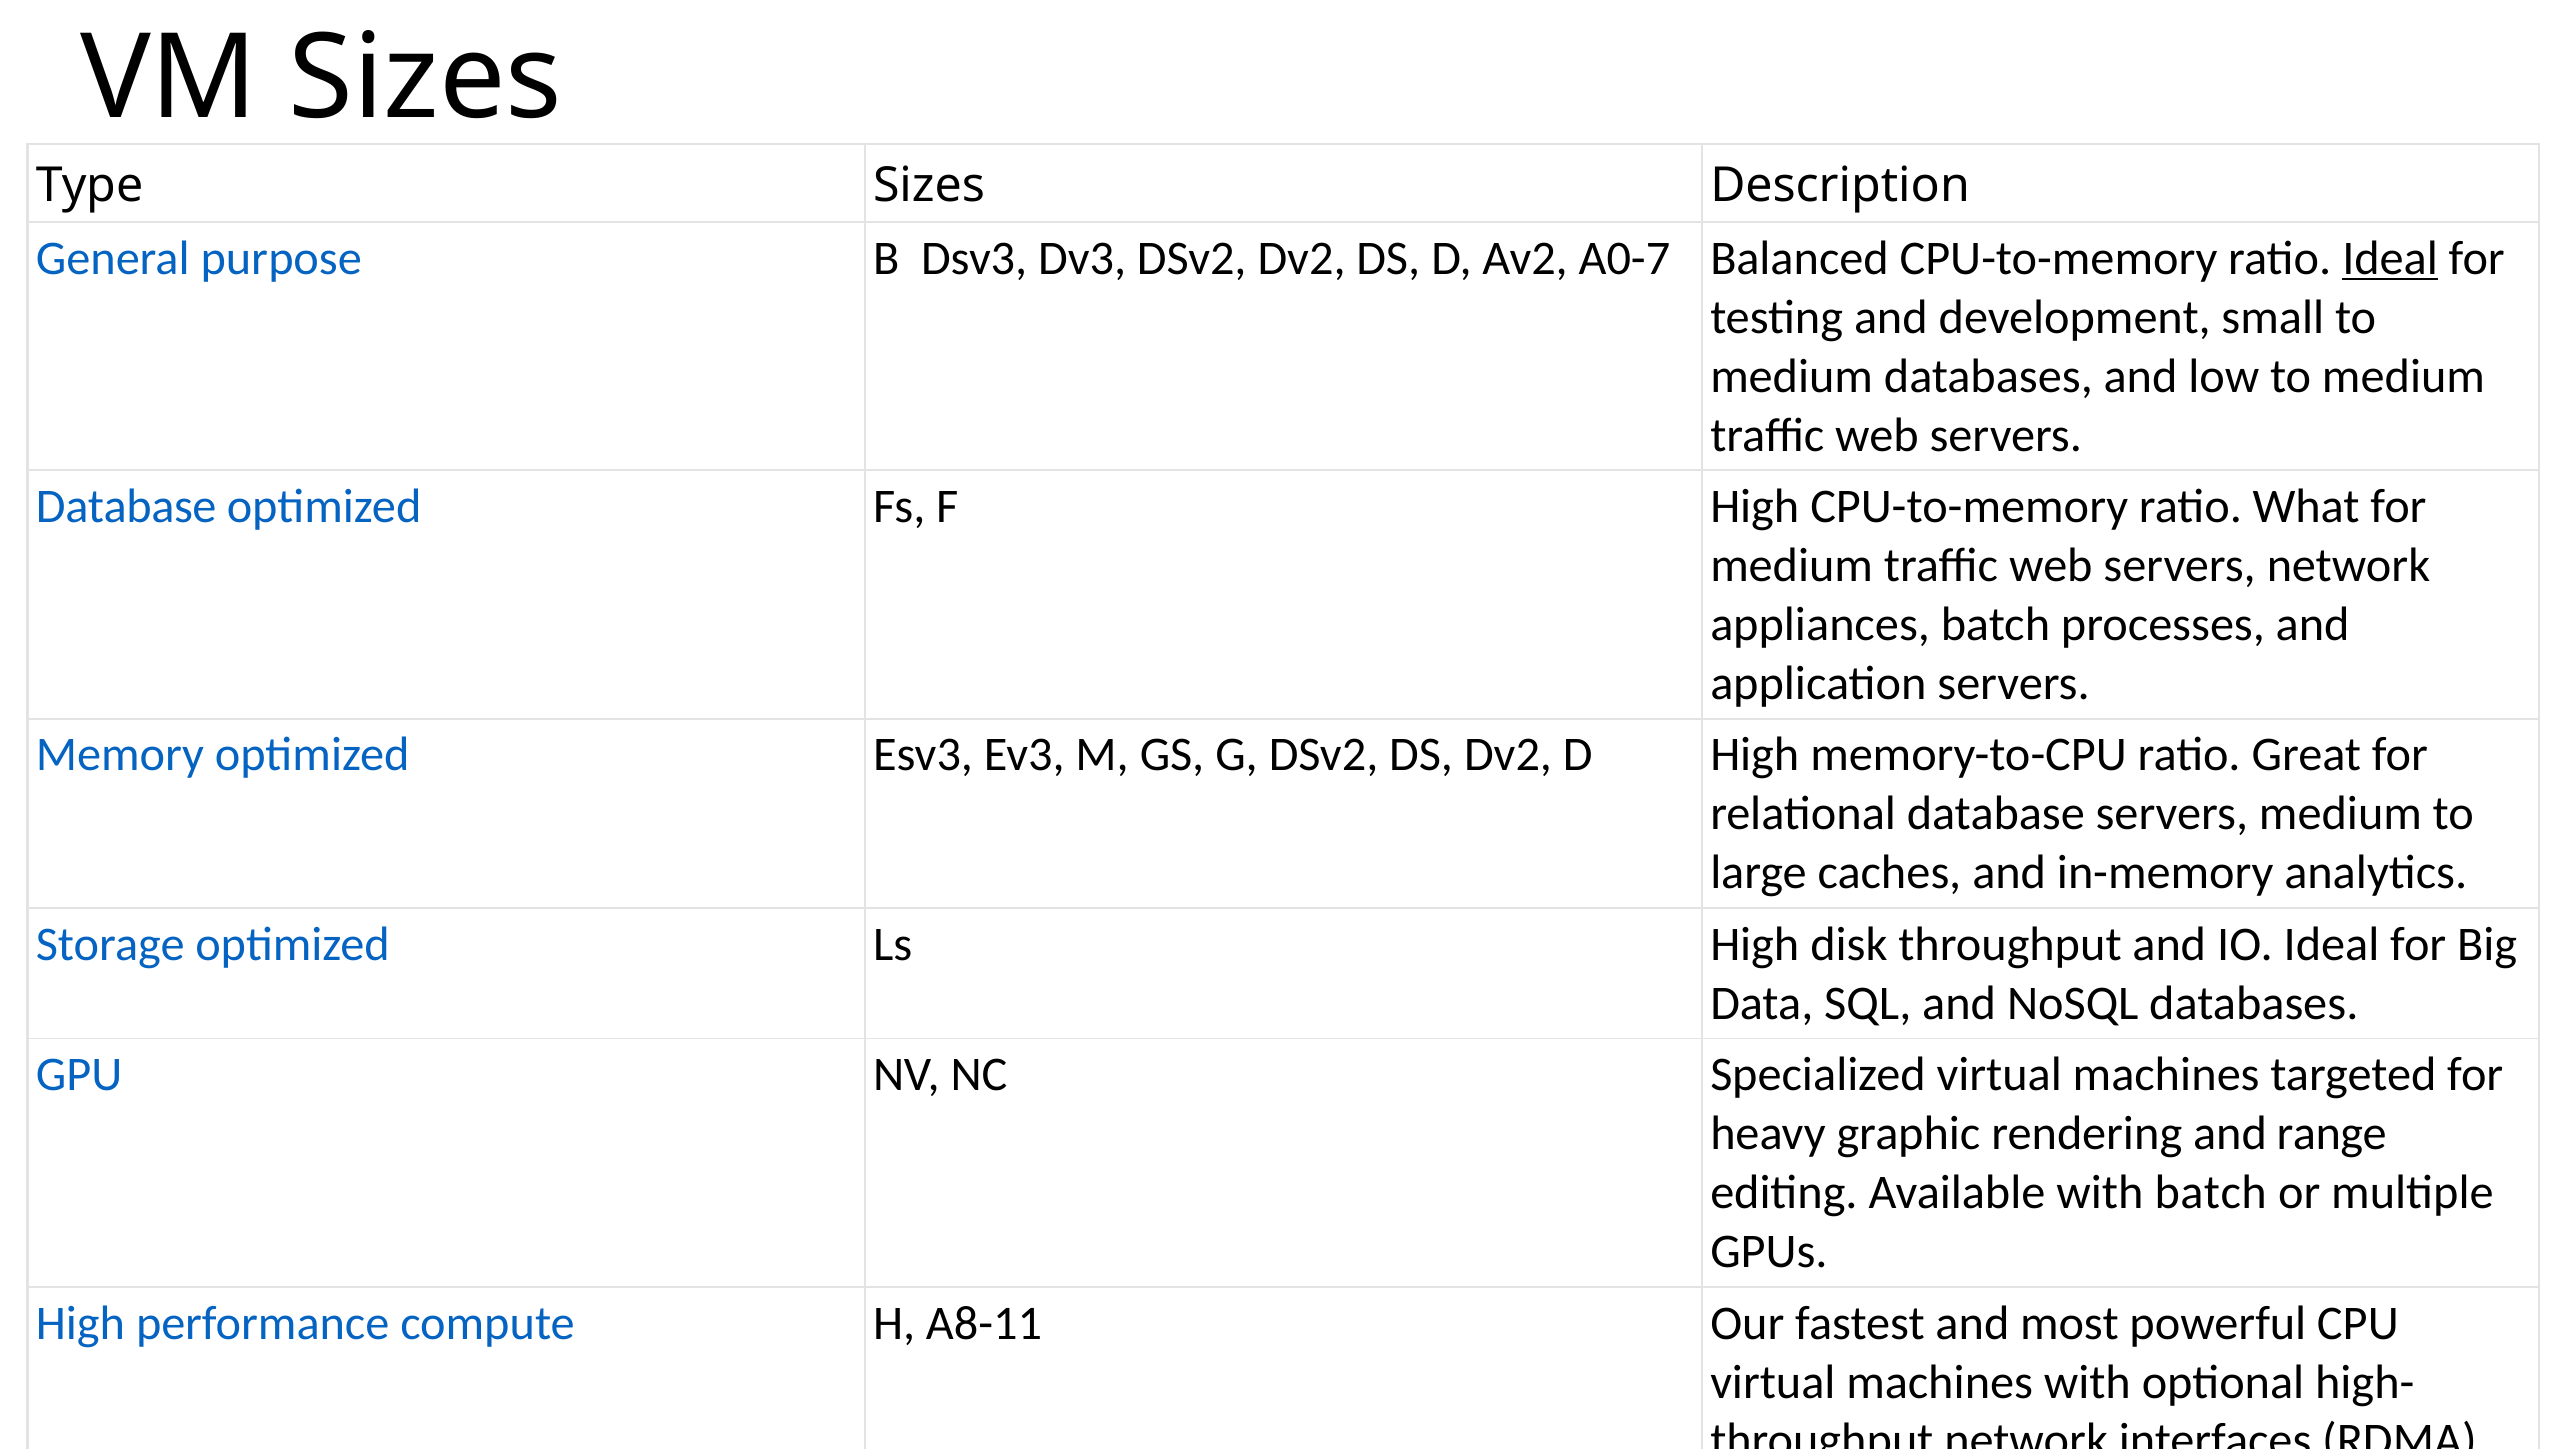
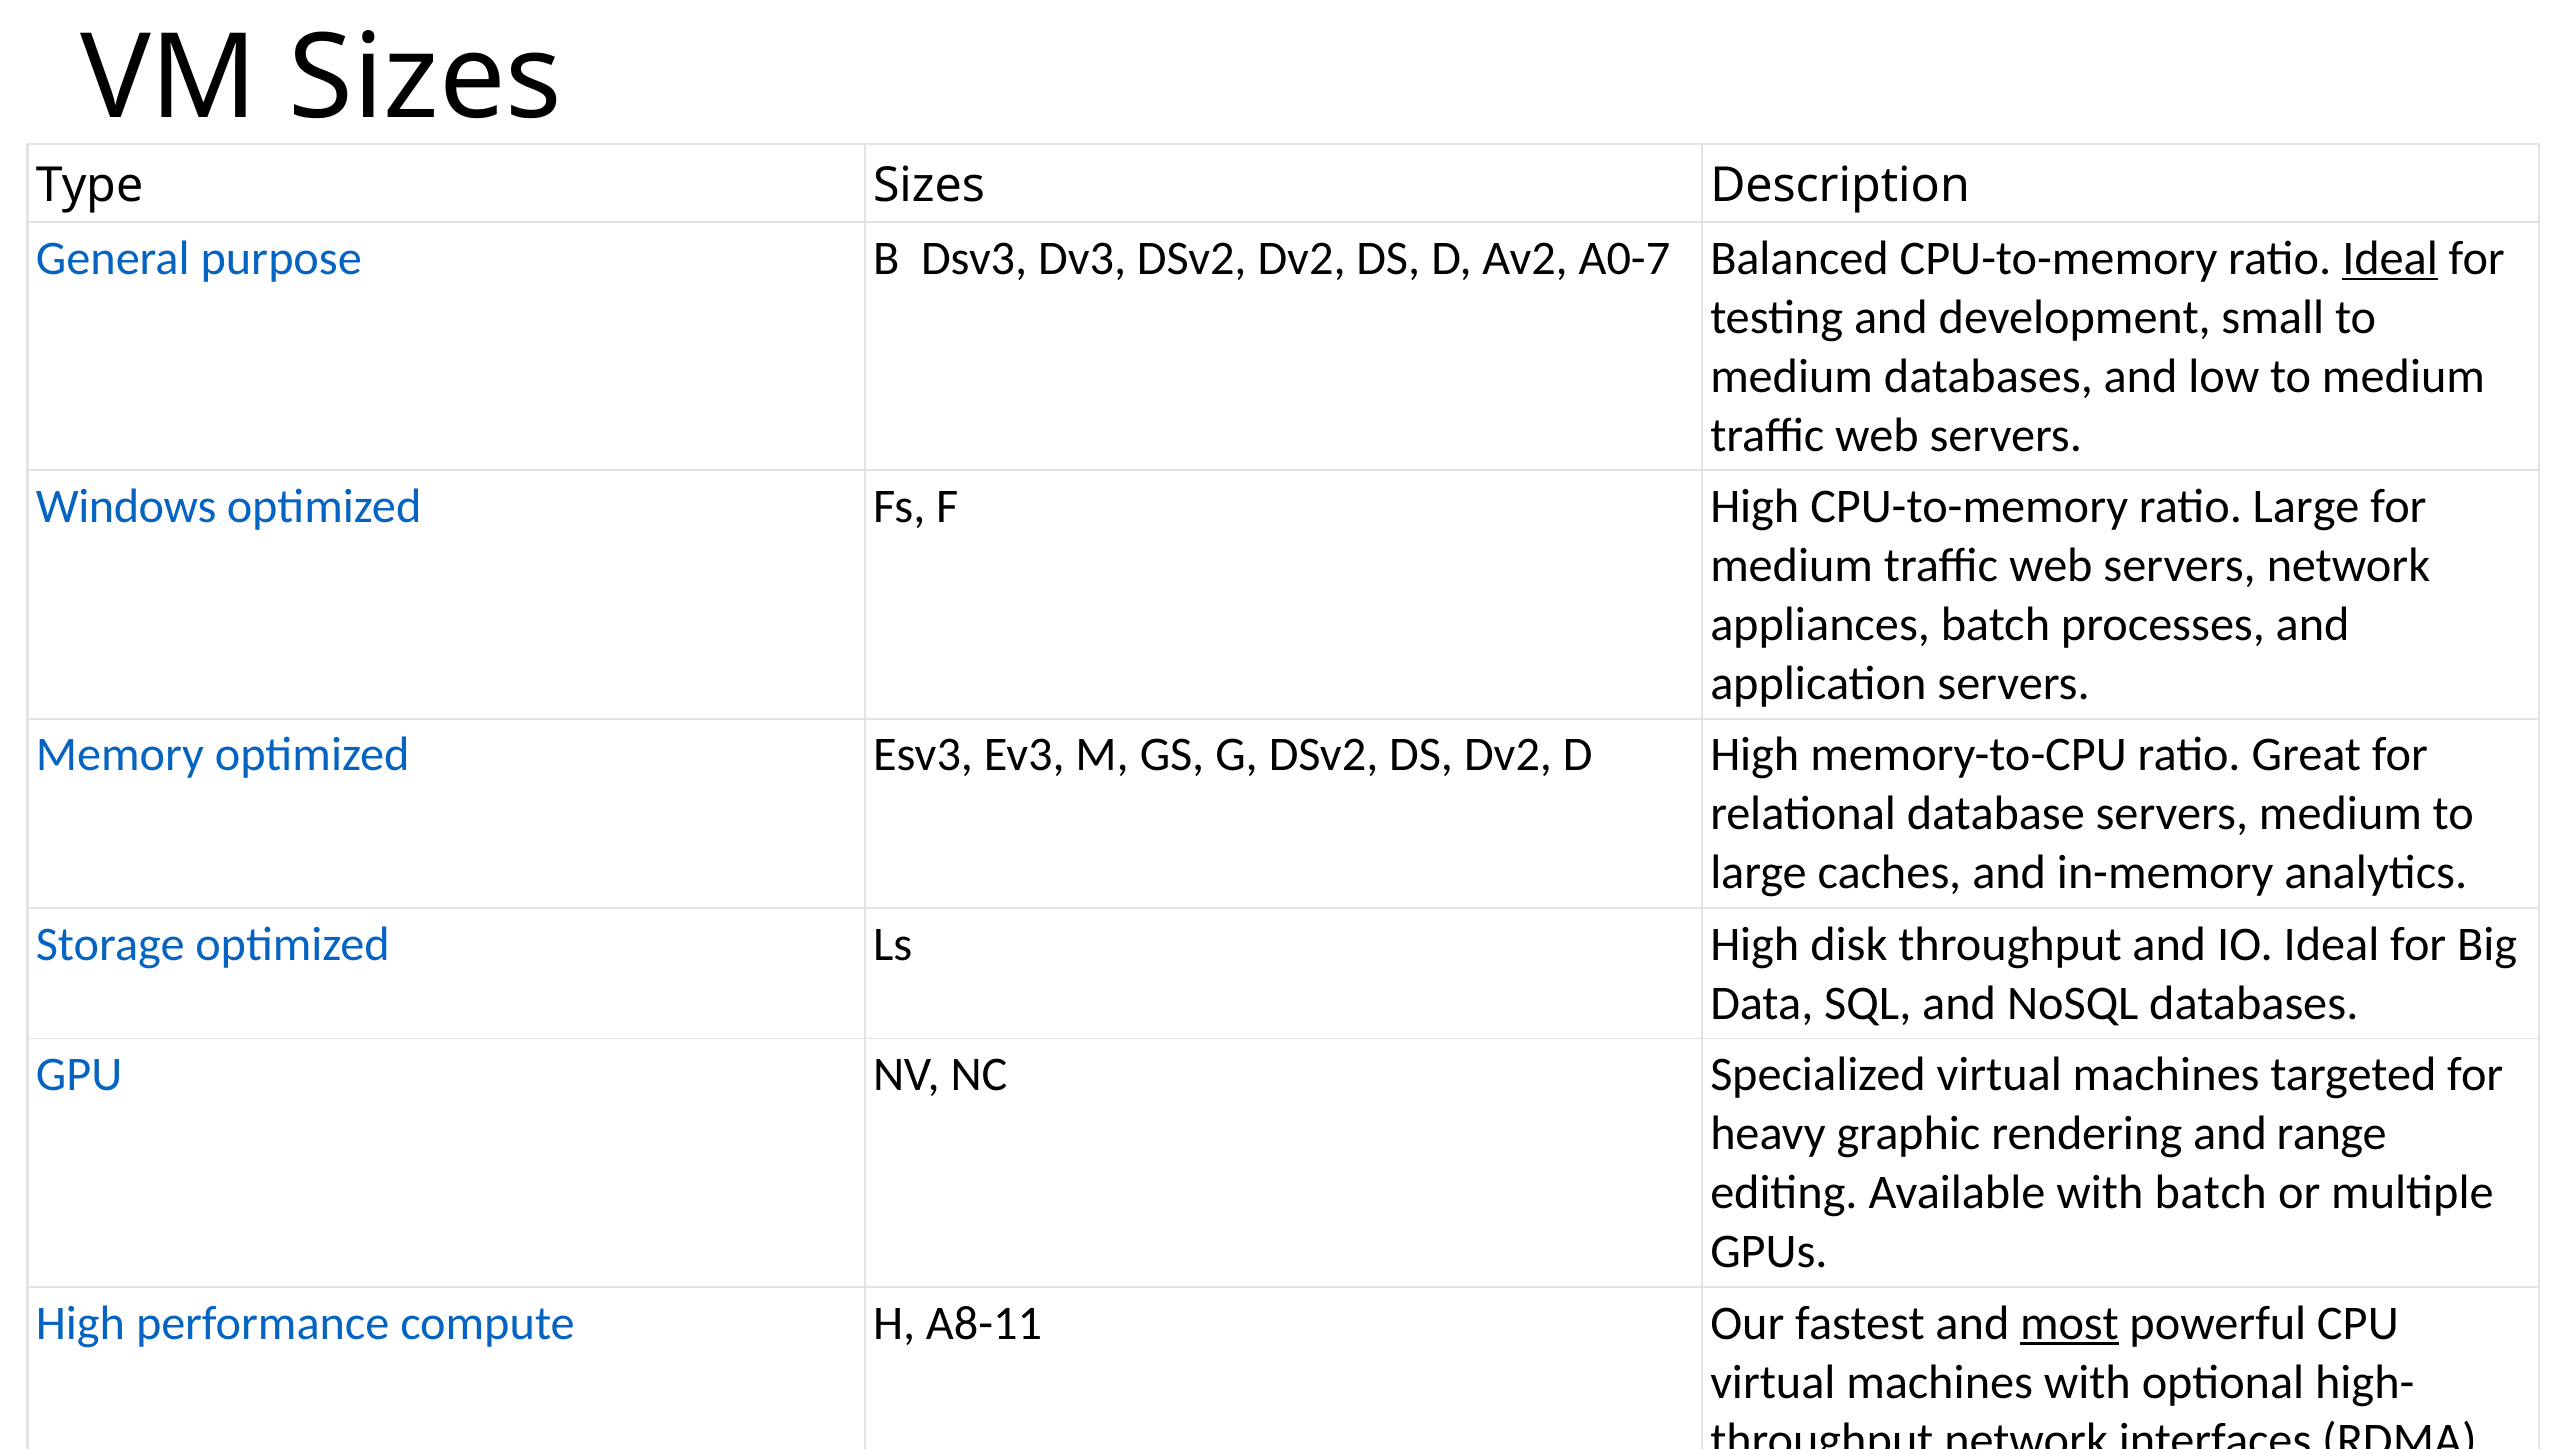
Database: Database -> Windows (126, 507)
ratio What: What -> Large (2306, 507)
most underline: none -> present (2069, 1323)
